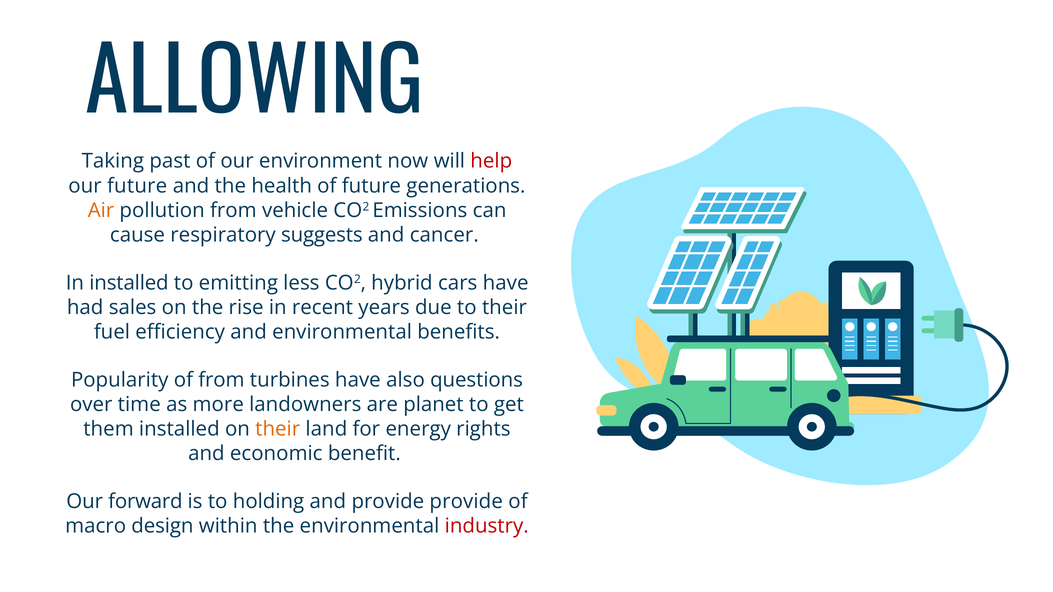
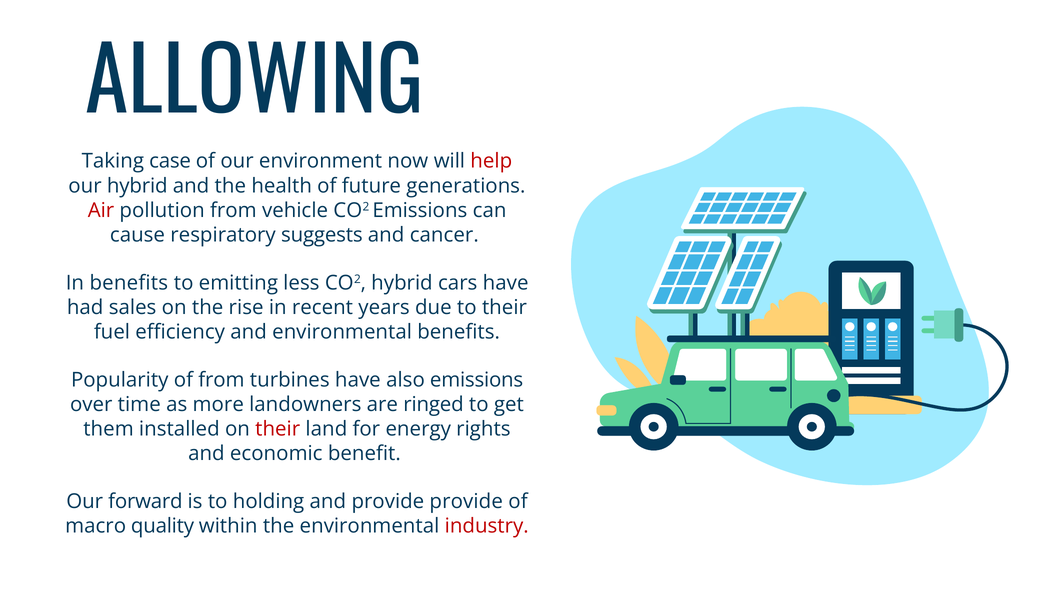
past: past -> case (170, 161)
our future: future -> hybrid (137, 186)
Air colour: orange -> red (101, 210)
In installed: installed -> benefits (129, 283)
also questions: questions -> emissions (477, 380)
planet: planet -> ringed (434, 405)
their colour: orange -> red (278, 429)
design: design -> quality (162, 526)
